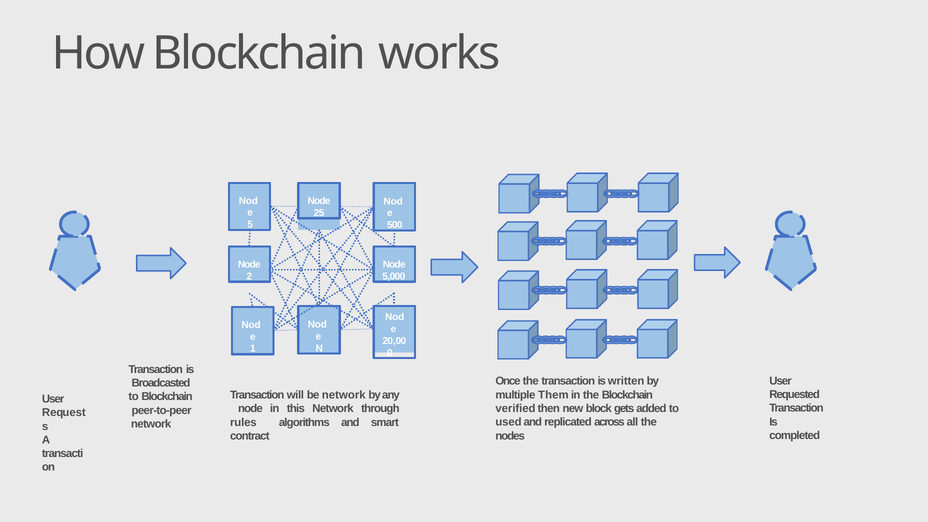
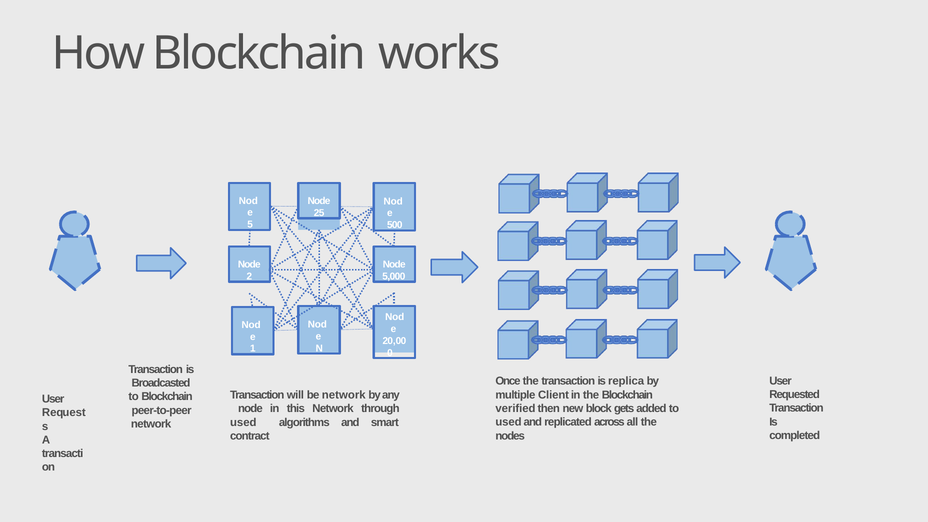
written: written -> replica (626, 381)
Them: Them -> Client (554, 395)
rules: rules -> used (243, 422)
